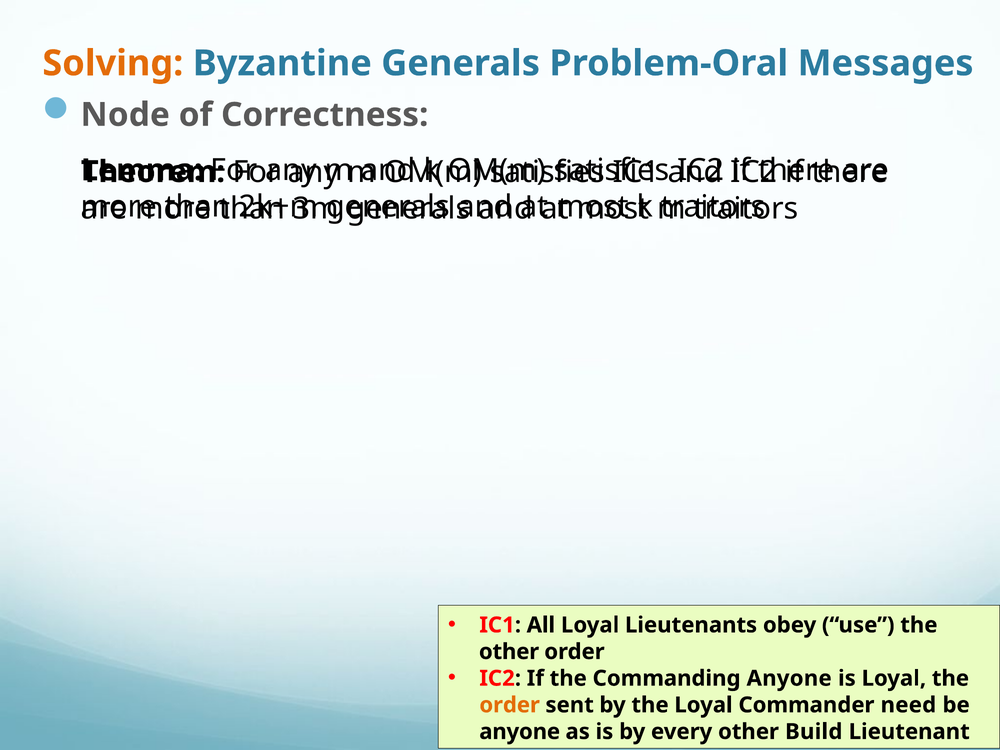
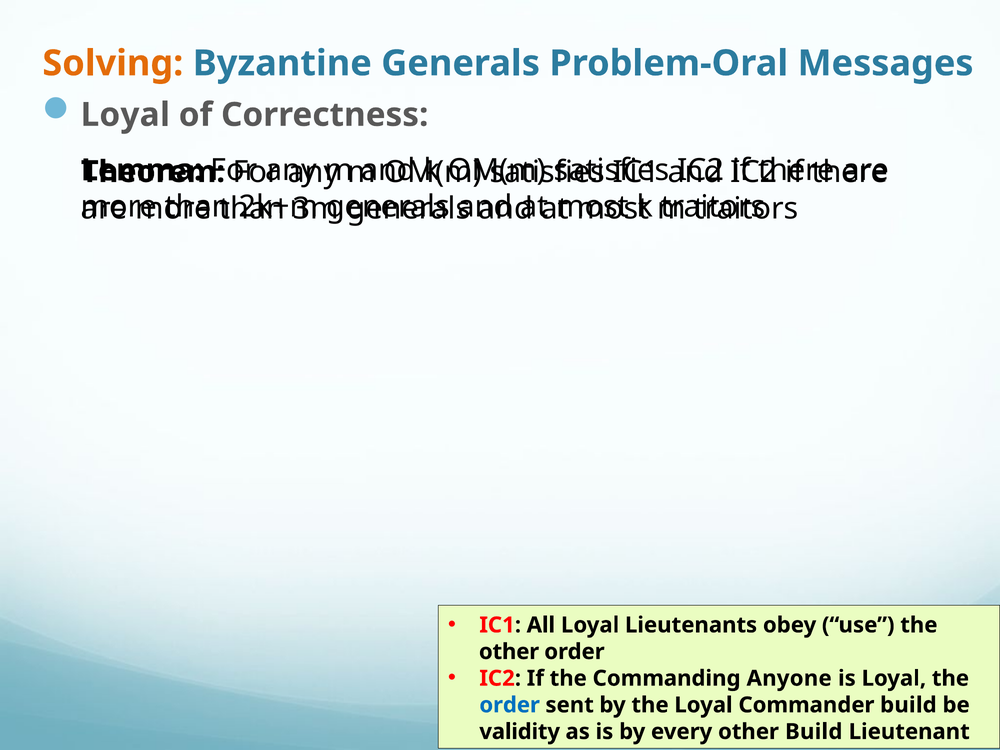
Node: Node -> Loyal (125, 115)
order colour: orange -> blue (510, 705)
Commander need: need -> build (908, 705)
anyone: anyone -> validity (520, 732)
